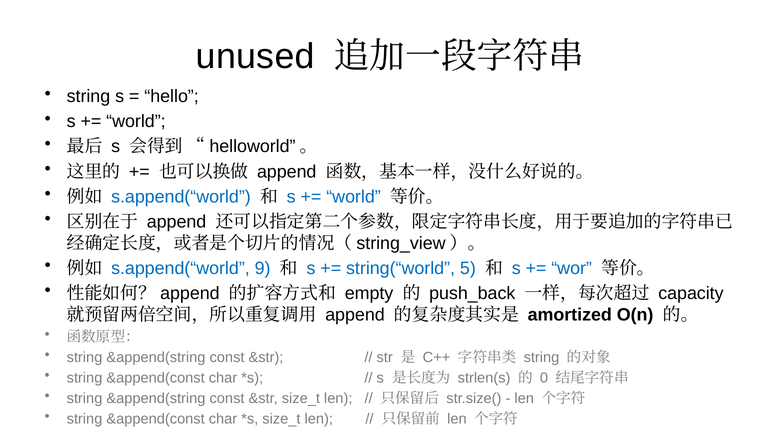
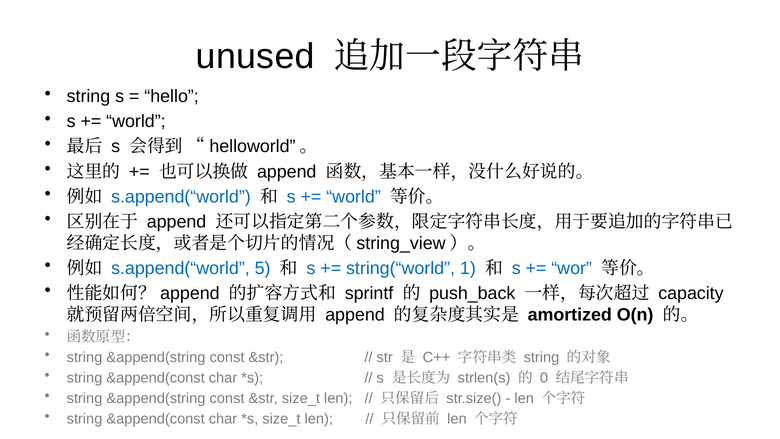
9: 9 -> 5 (263, 268)
5: 5 -> 1 (468, 268)
empty: empty -> sprintf (369, 293)
